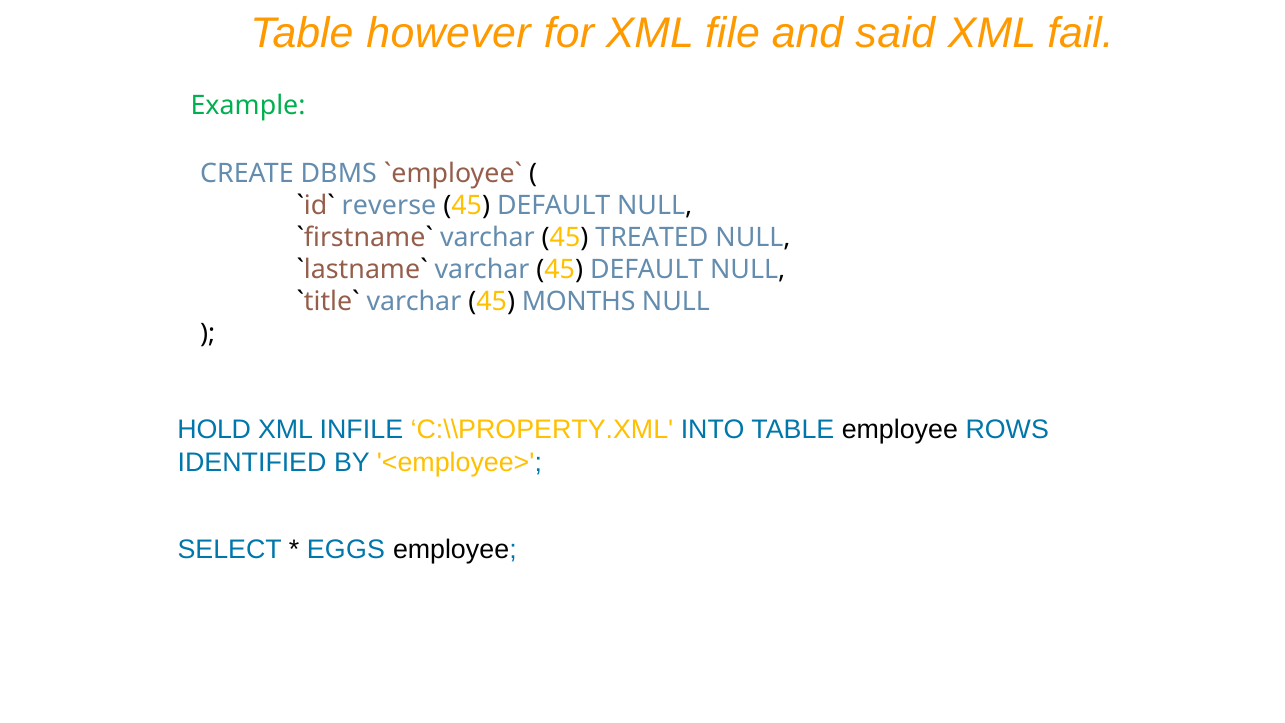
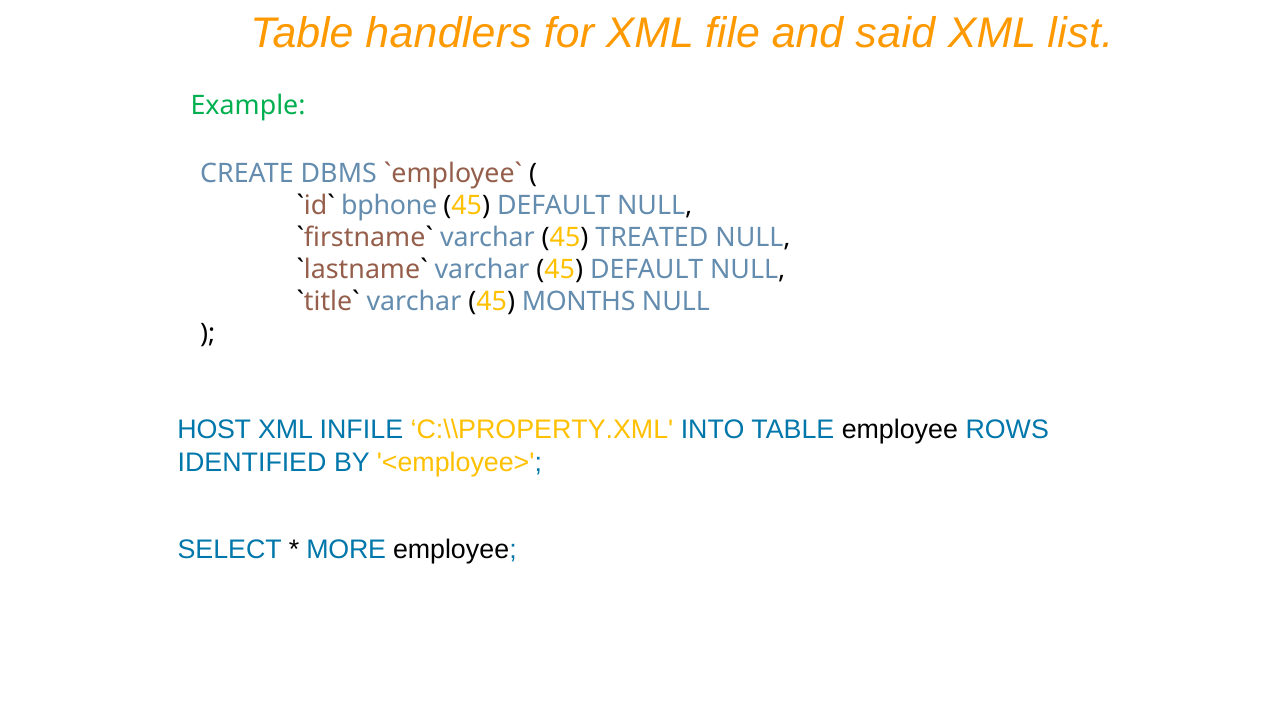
however: however -> handlers (449, 33)
fail: fail -> list (1080, 33)
reverse: reverse -> bphone (389, 205)
HOLD: HOLD -> HOST (214, 430)
EGGS: EGGS -> MORE (346, 550)
